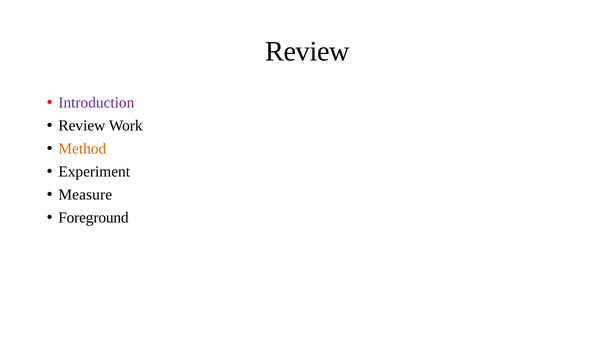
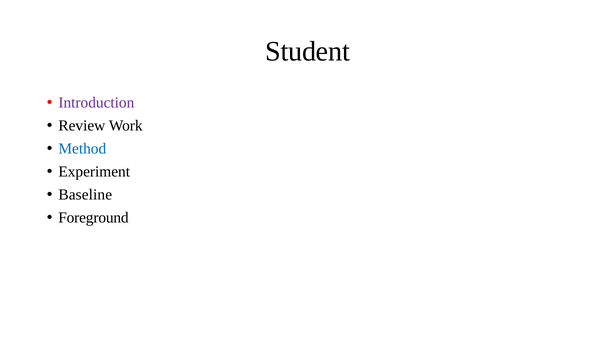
Review: Review -> Student (308, 52)
Method colour: orange -> blue (82, 149)
Measure: Measure -> Baseline (85, 195)
